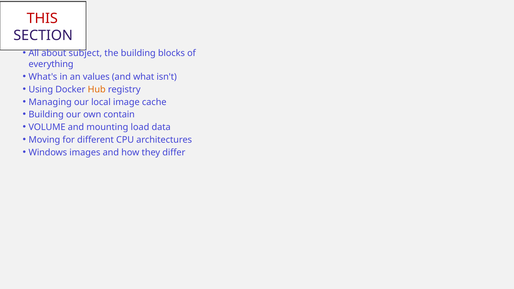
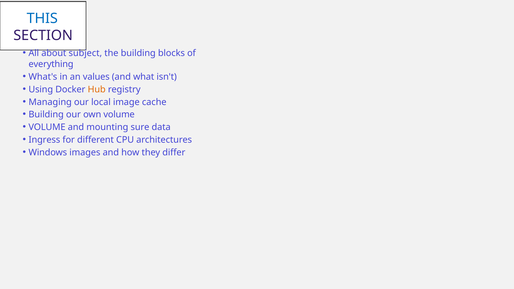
THIS colour: red -> blue (42, 18)
own contain: contain -> volume (119, 114)
load: load -> sure (140, 127)
Moving: Moving -> Ingress (44, 140)
